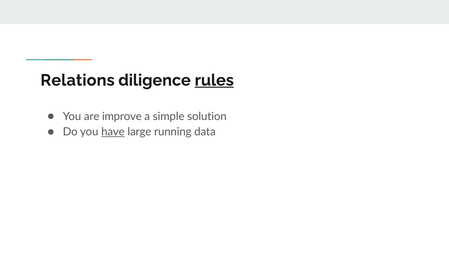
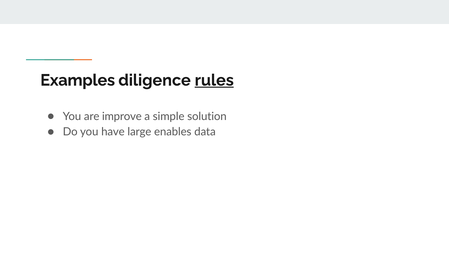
Relations: Relations -> Examples (78, 80)
have underline: present -> none (113, 132)
running: running -> enables (173, 132)
